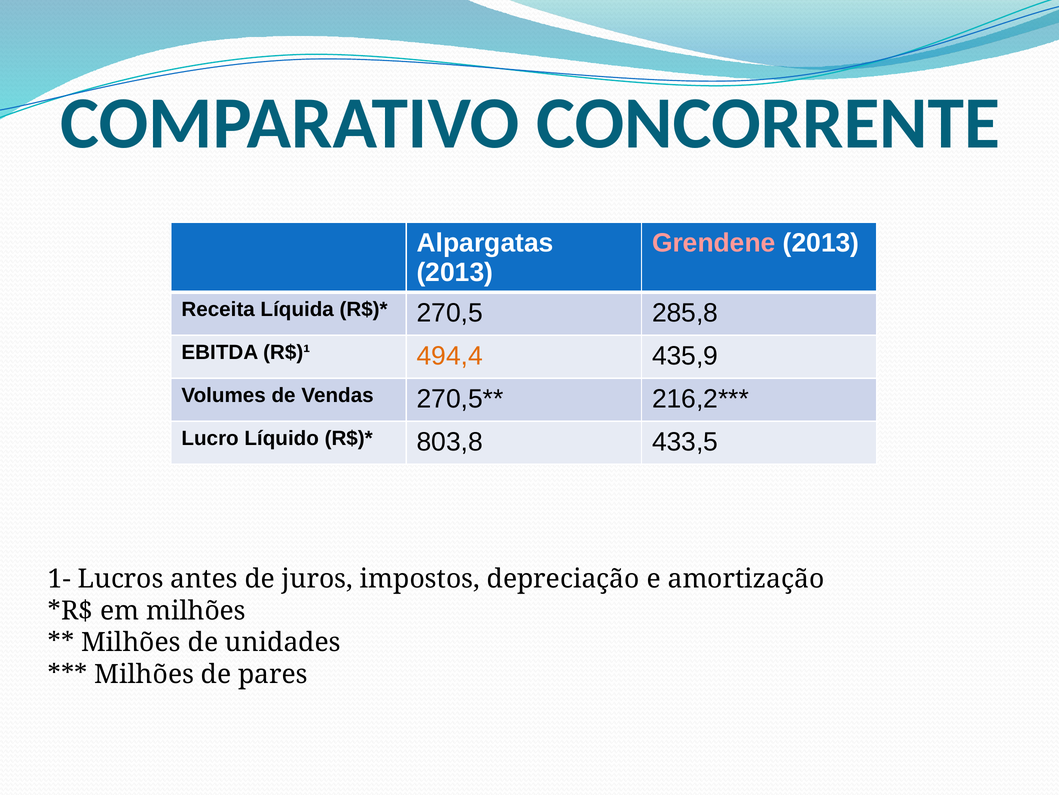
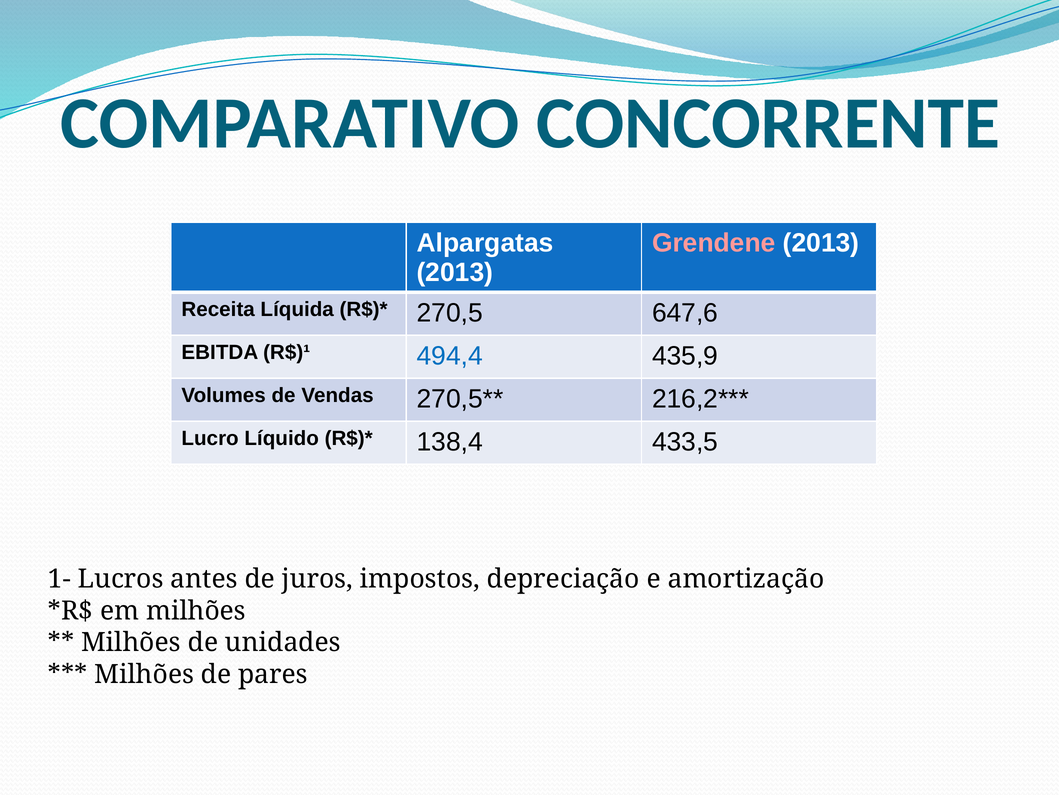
285,8: 285,8 -> 647,6 (685, 313)
494,4 colour: orange -> blue (450, 355)
803,8: 803,8 -> 138,4 (450, 441)
